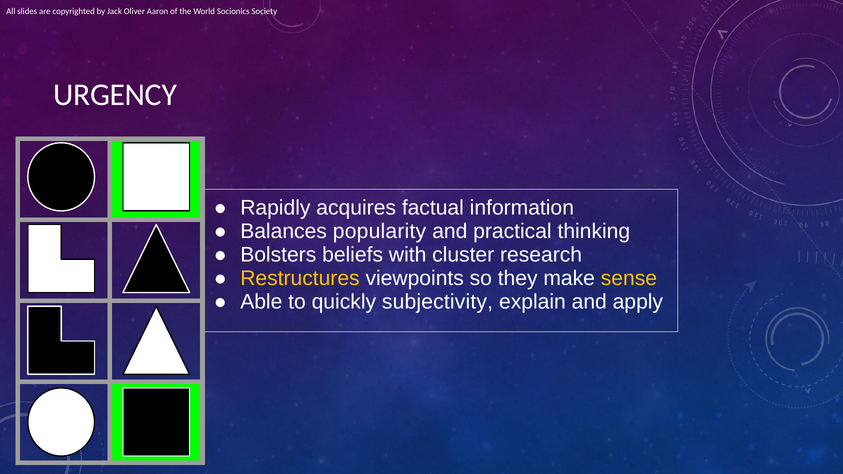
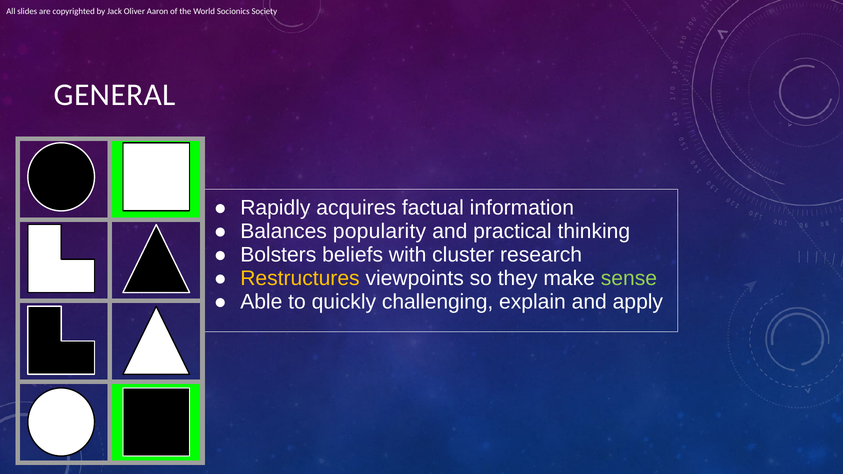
URGENCY: URGENCY -> GENERAL (115, 95)
sense colour: yellow -> light green (629, 278)
subjectivity: subjectivity -> challenging (438, 302)
